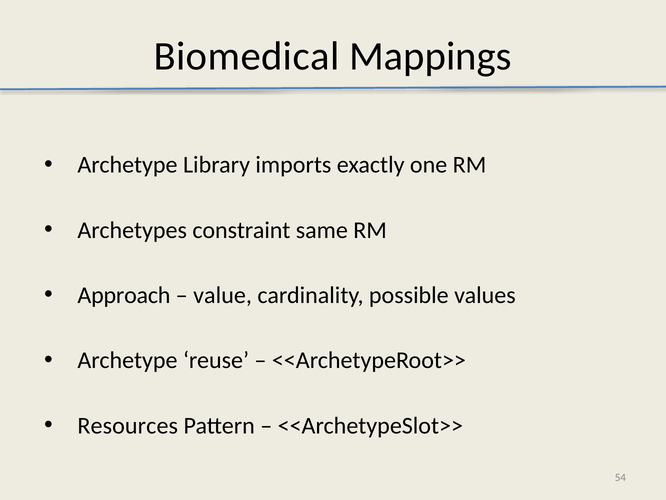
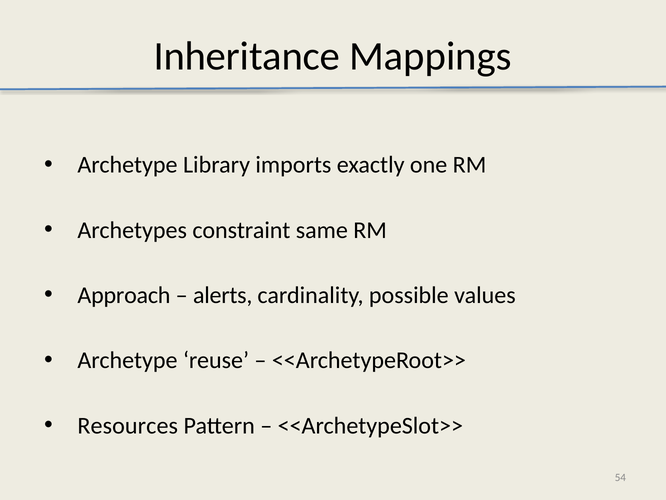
Biomedical: Biomedical -> Inheritance (247, 56)
value: value -> alerts (223, 295)
